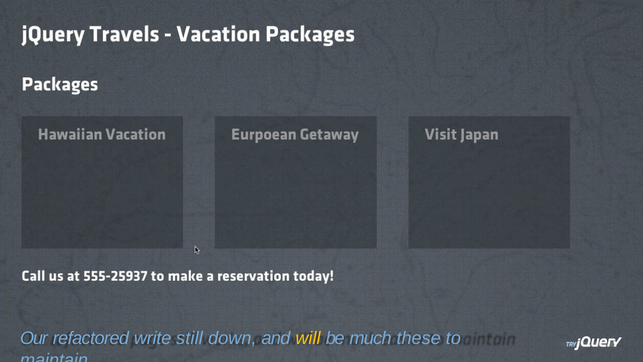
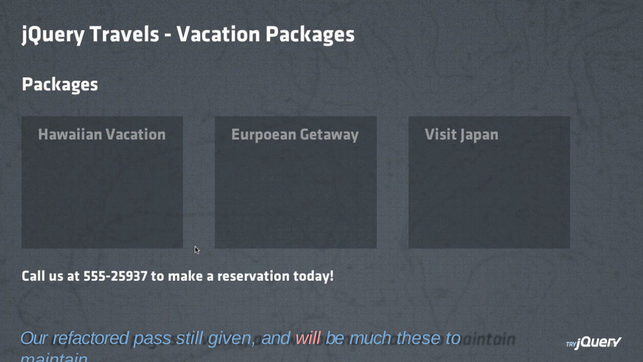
write: write -> pass (153, 338)
down: down -> given (232, 338)
will colour: yellow -> pink (308, 338)
